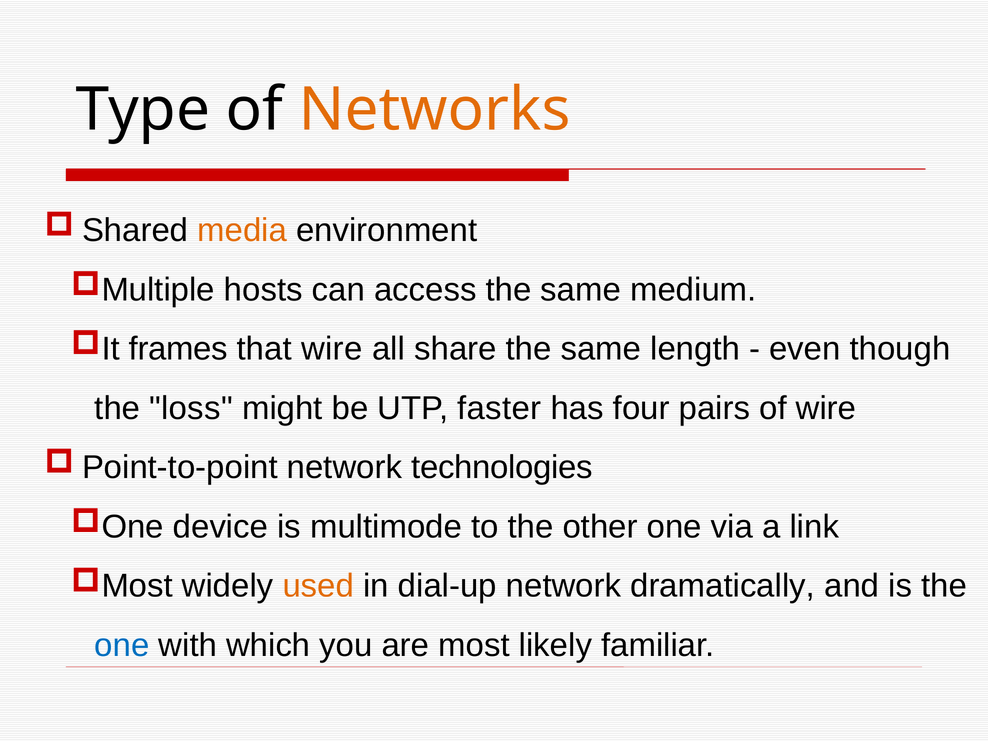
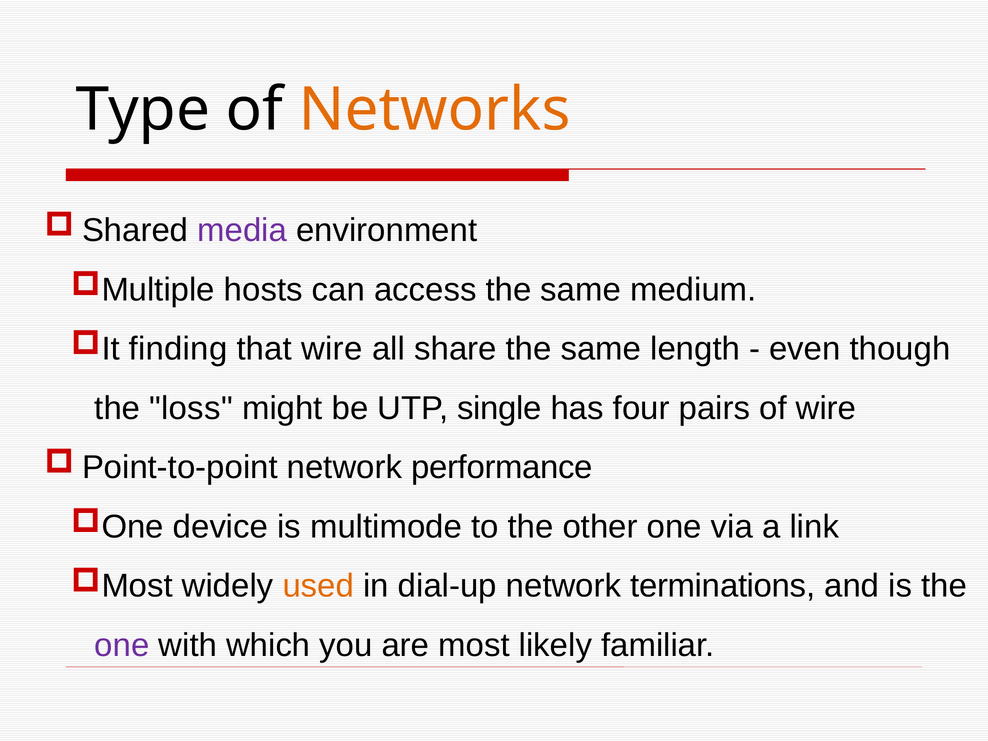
media colour: orange -> purple (242, 230)
frames: frames -> finding (178, 349)
faster: faster -> single (500, 408)
technologies: technologies -> performance (502, 467)
dramatically: dramatically -> terminations (723, 586)
one colour: blue -> purple (122, 645)
